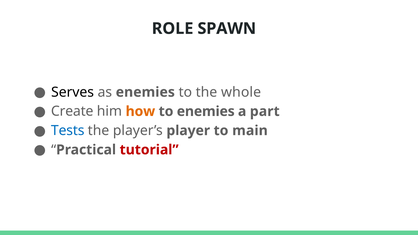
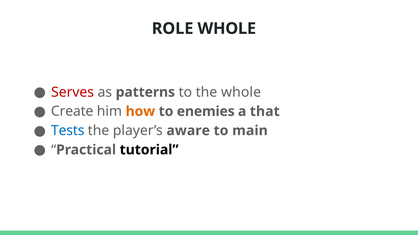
ROLE SPAWN: SPAWN -> WHOLE (227, 29)
Serves colour: black -> red (73, 92)
as enemies: enemies -> patterns (145, 92)
part: part -> that (265, 111)
player: player -> aware (188, 131)
tutorial colour: red -> black (149, 150)
